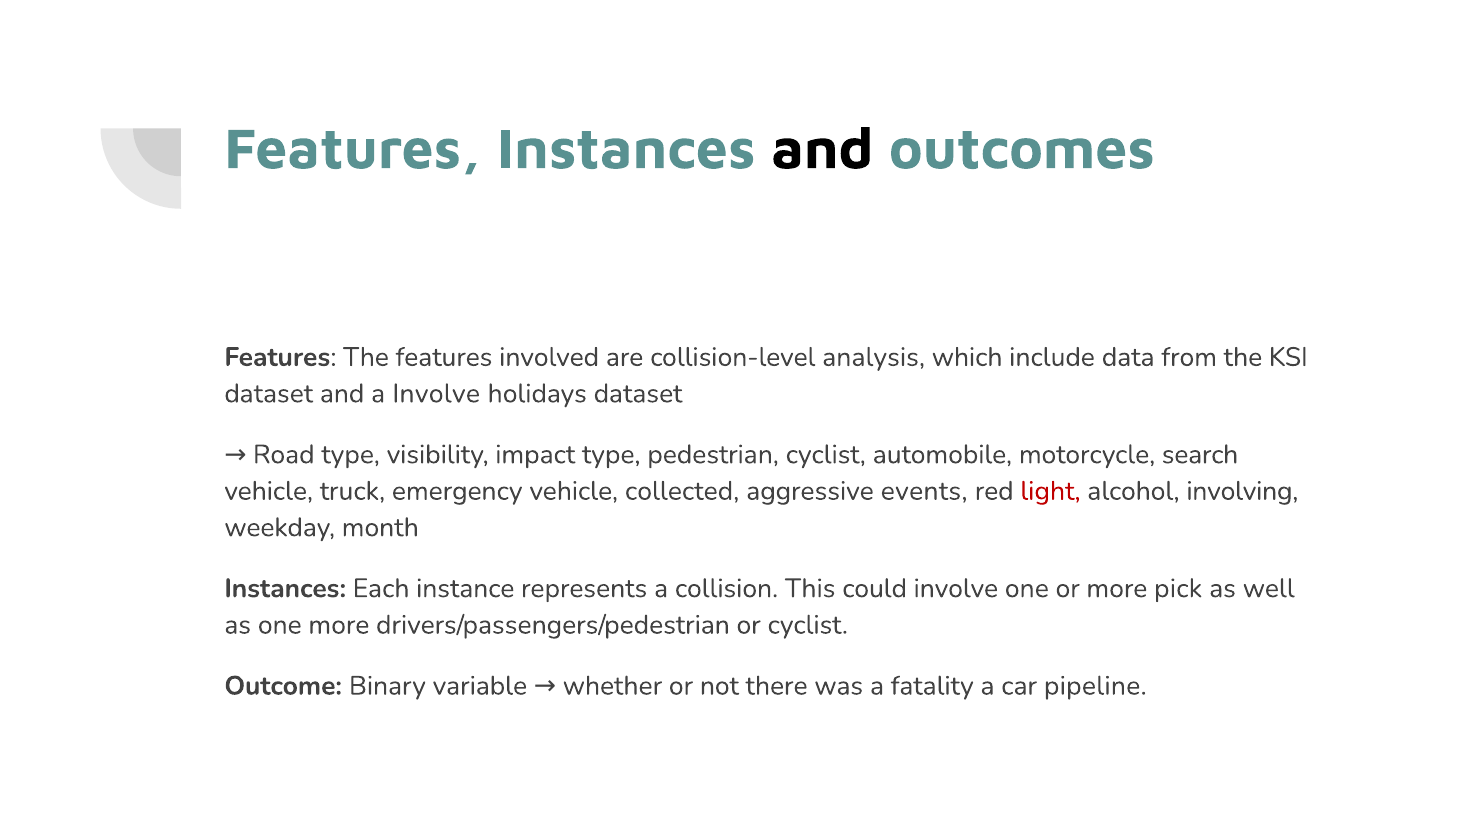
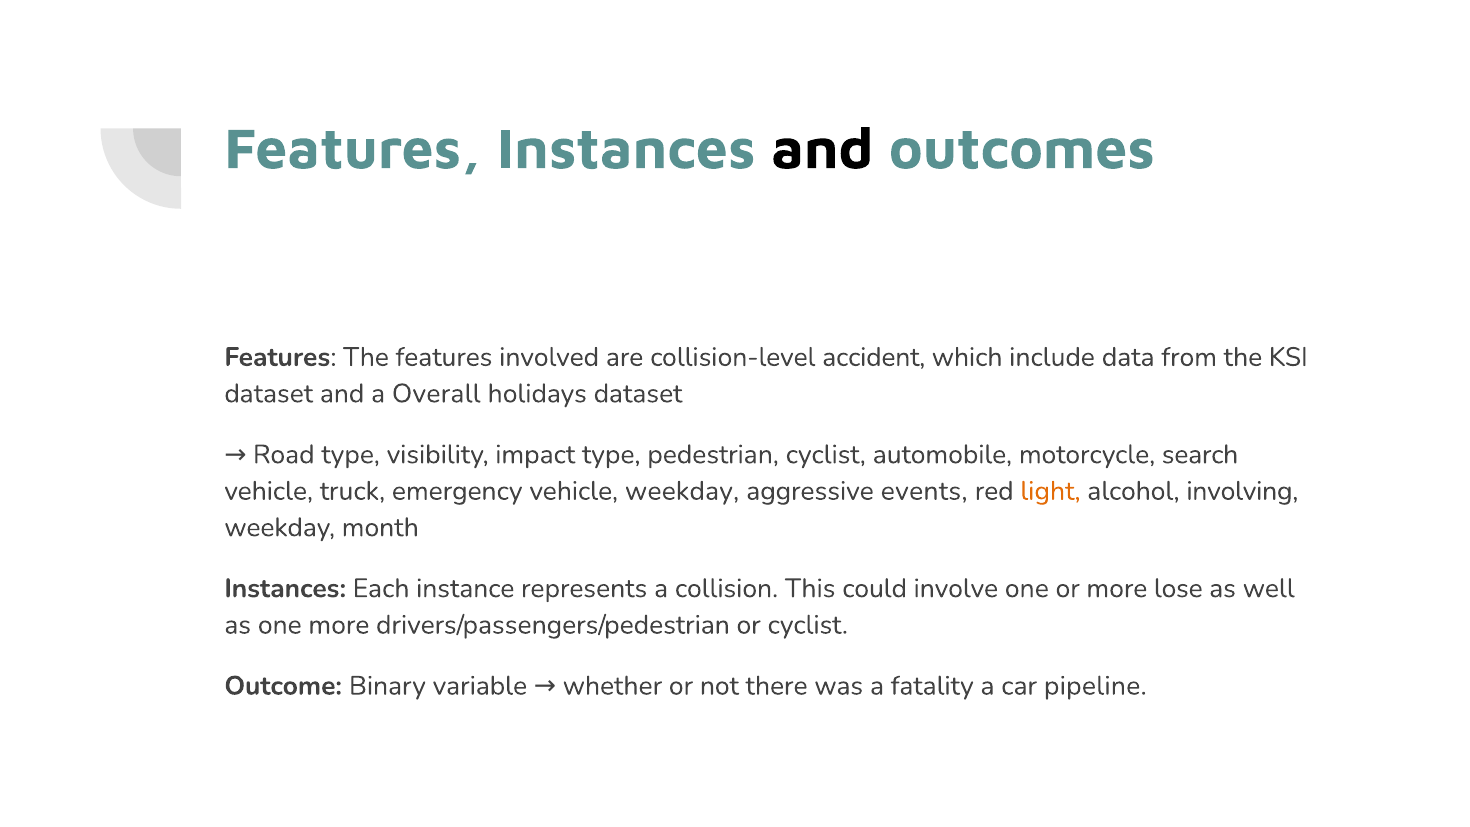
analysis: analysis -> accident (874, 357)
a Involve: Involve -> Overall (436, 394)
vehicle collected: collected -> weekday (682, 491)
light colour: red -> orange (1050, 491)
pick: pick -> lose (1178, 588)
